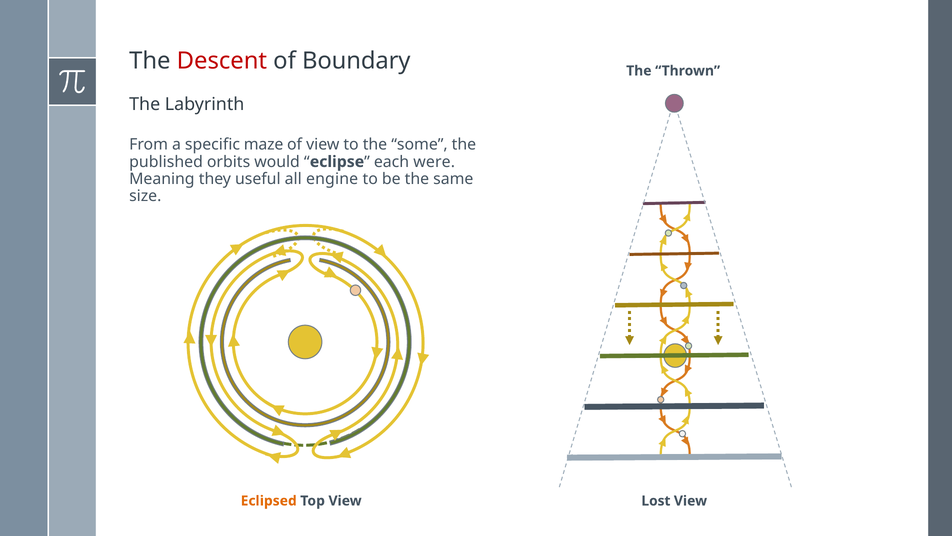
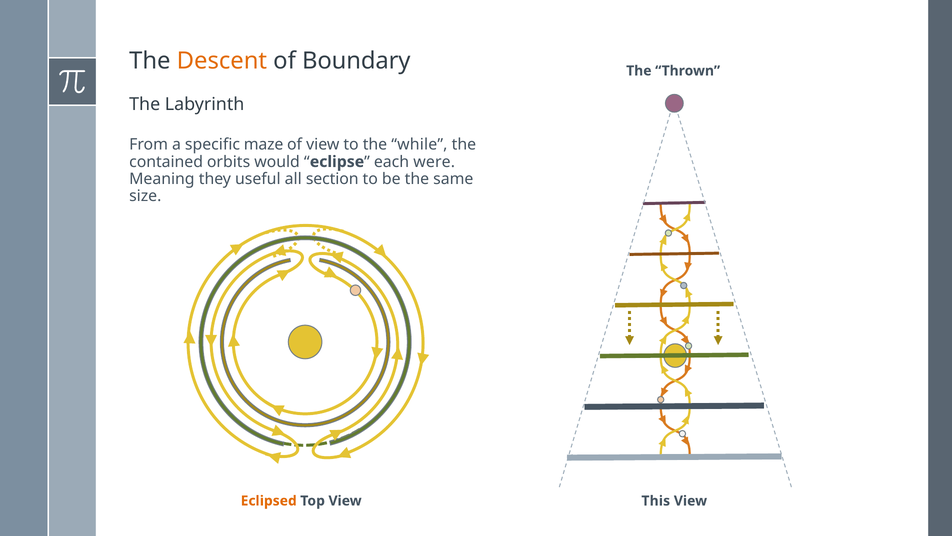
Descent colour: red -> orange (222, 61)
some: some -> while (419, 145)
published: published -> contained (166, 162)
engine: engine -> section (332, 179)
Lost: Lost -> This (656, 501)
